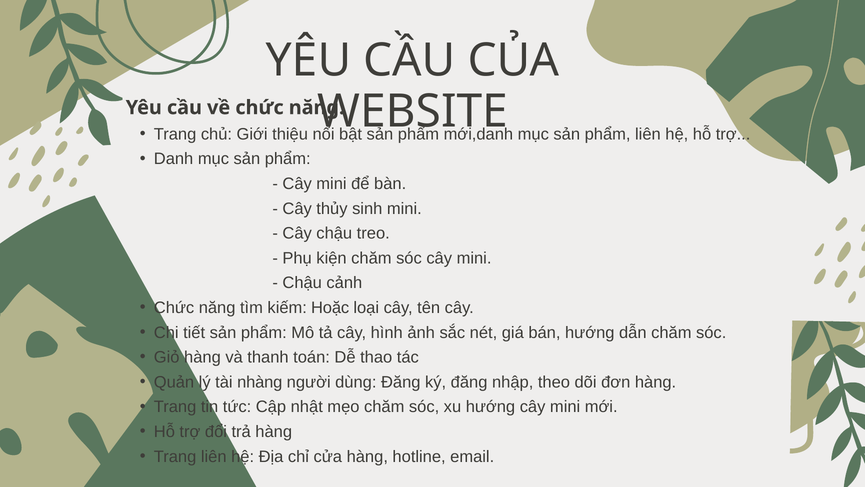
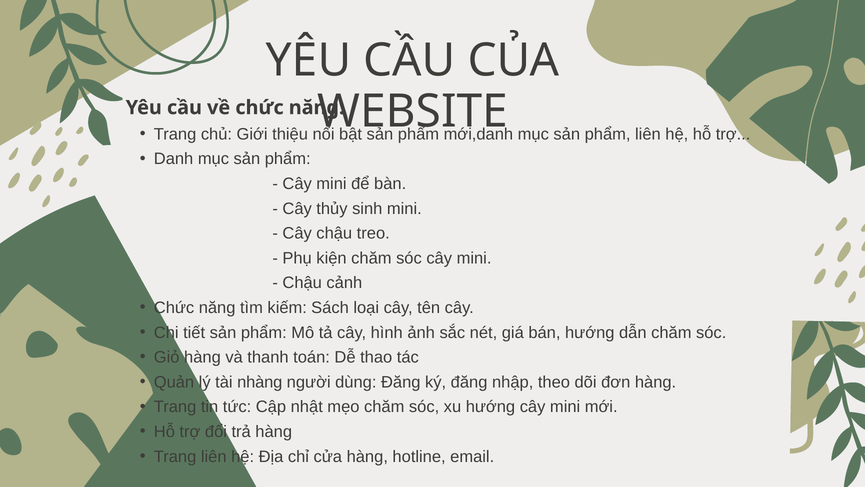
Hoặc: Hoặc -> Sách (330, 307)
